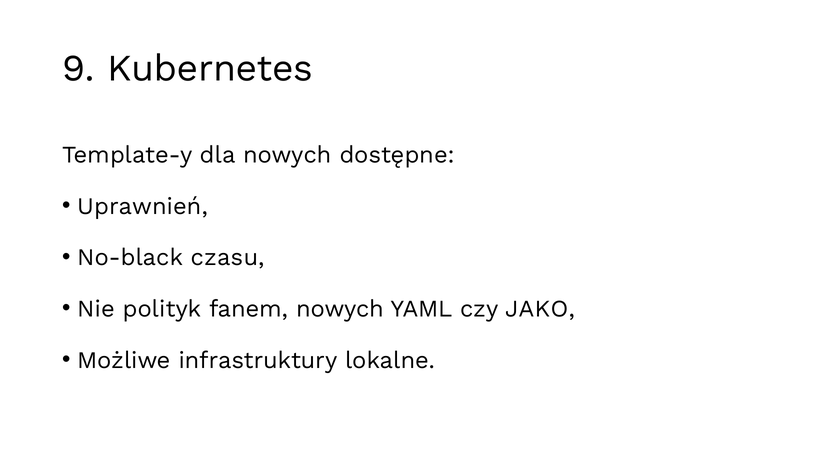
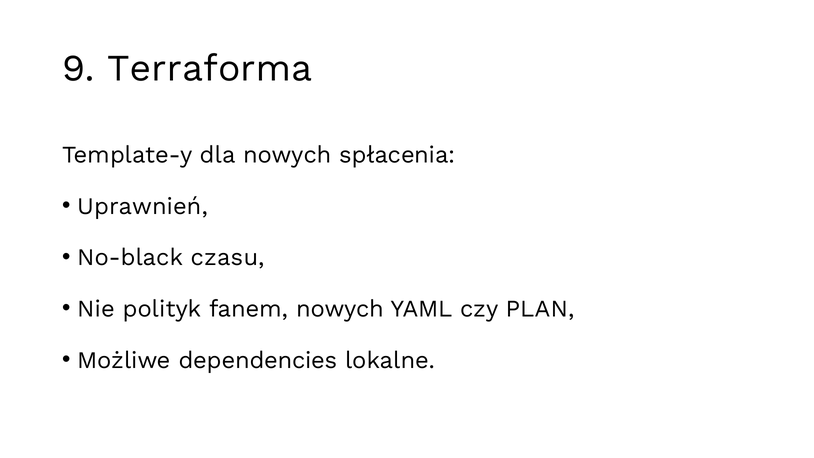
Kubernetes: Kubernetes -> Terraforma (210, 68)
dostępne: dostępne -> spłacenia (397, 155)
JAKO: JAKO -> PLAN (540, 309)
infrastruktury: infrastruktury -> dependencies (258, 360)
